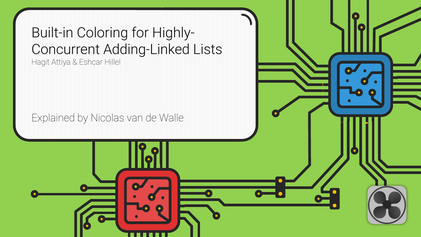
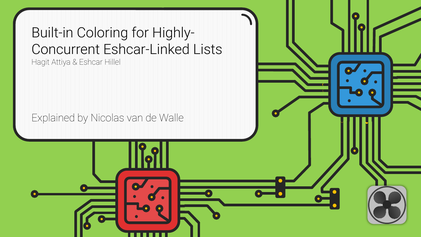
Adding-Linked: Adding-Linked -> Eshcar-Linked (146, 50)
